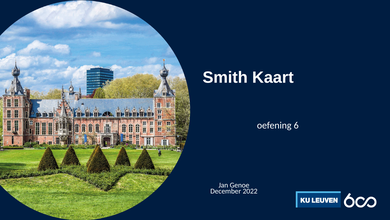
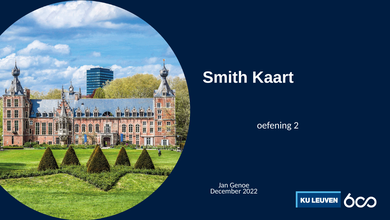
6: 6 -> 2 (296, 125)
